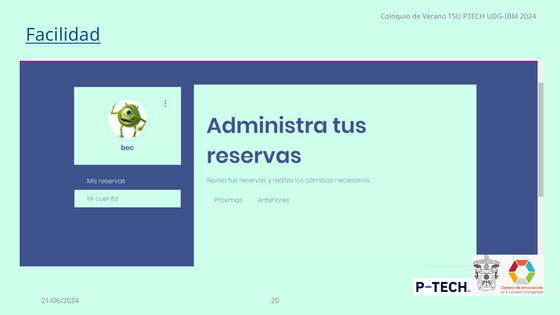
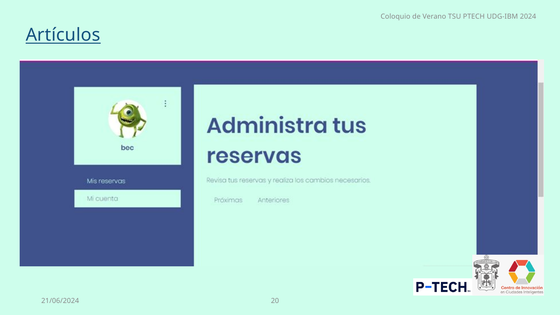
Facilidad: Facilidad -> Artículos (63, 35)
